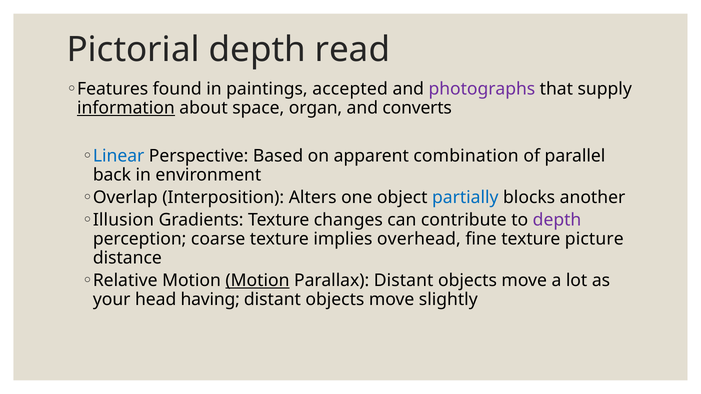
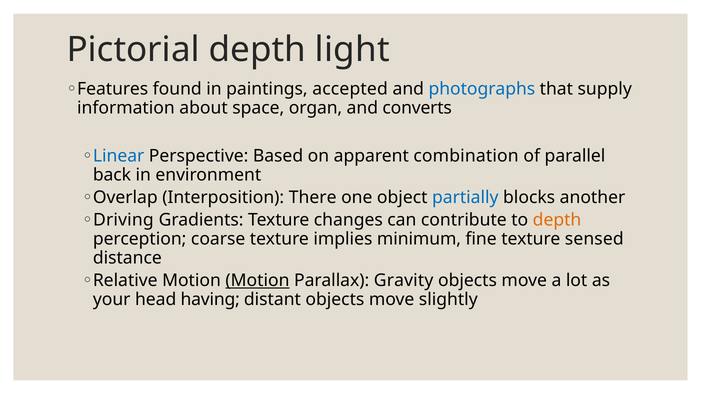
read: read -> light (352, 50)
photographs colour: purple -> blue (482, 89)
information underline: present -> none (126, 108)
Alters: Alters -> There (313, 198)
Illusion: Illusion -> Driving (123, 220)
depth colour: purple -> orange (557, 220)
overhead: overhead -> minimum (419, 239)
picture: picture -> sensed (594, 239)
Parallax Distant: Distant -> Gravity (404, 281)
